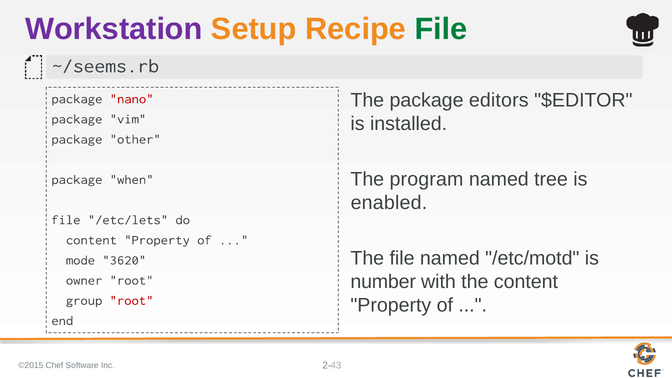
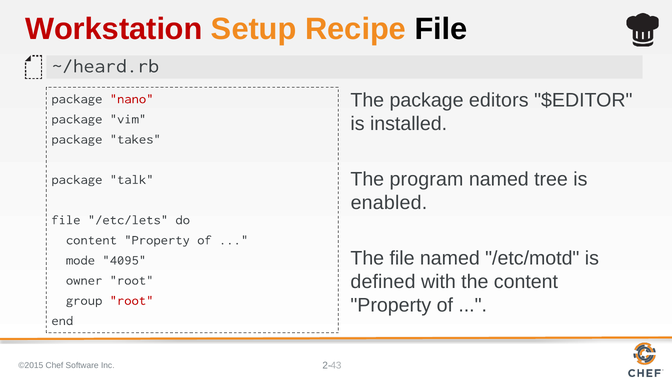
Workstation colour: purple -> red (114, 29)
File colour: green -> black (441, 29)
~/seems.rb: ~/seems.rb -> ~/heard.rb (105, 66)
other: other -> takes (135, 139)
when: when -> talk (132, 179)
3620: 3620 -> 4095 (124, 260)
number: number -> defined (383, 282)
